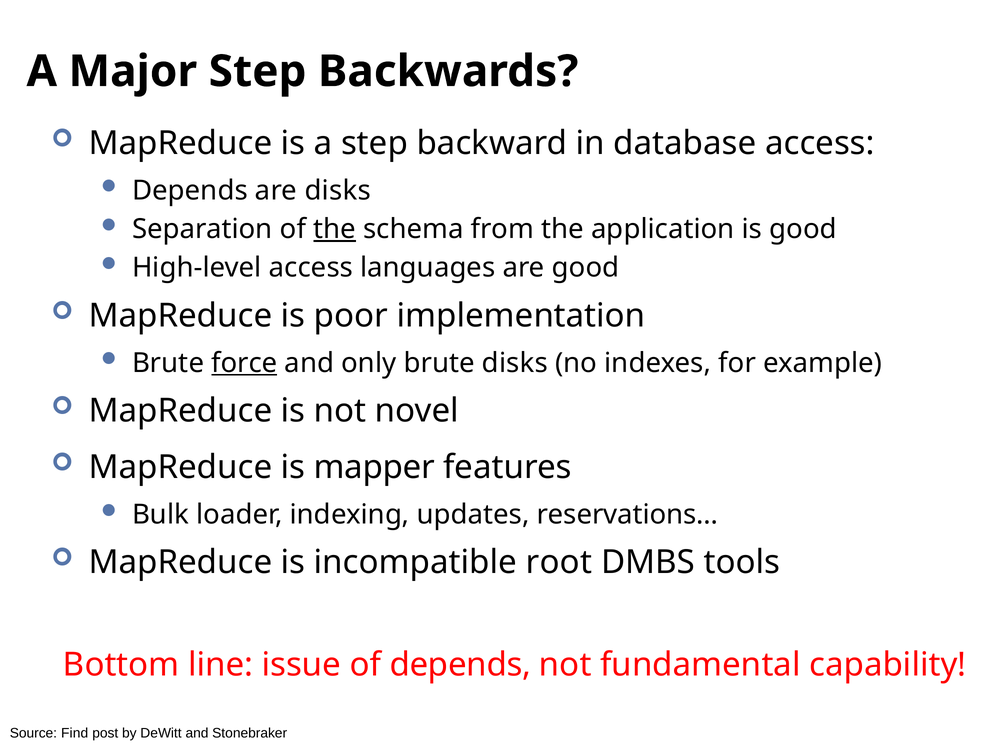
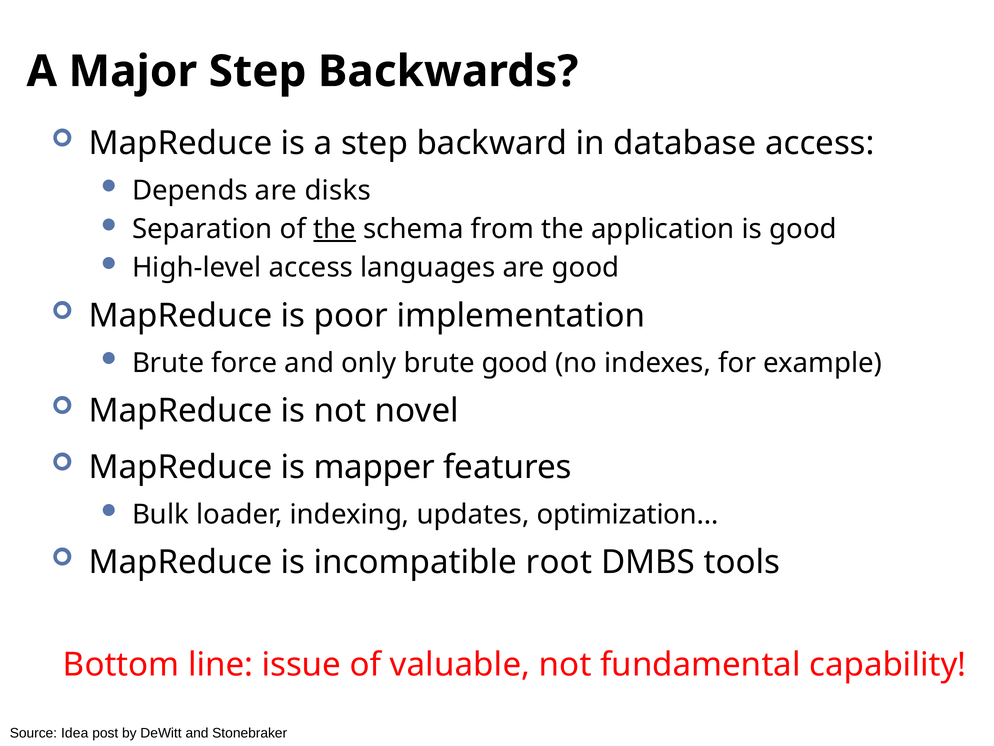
force underline: present -> none (244, 363)
brute disks: disks -> good (515, 363)
reservations…: reservations… -> optimization… (628, 514)
of depends: depends -> valuable (460, 664)
Find: Find -> Idea (75, 733)
